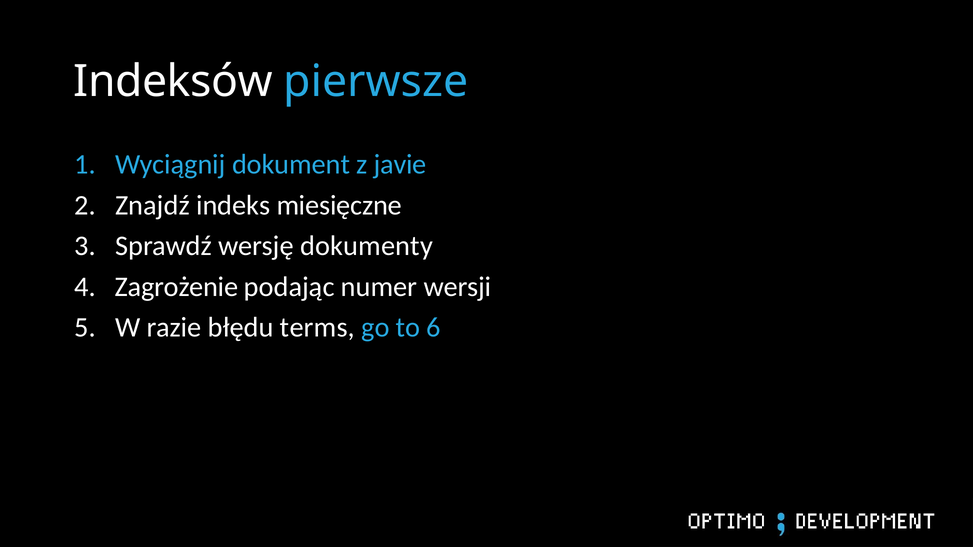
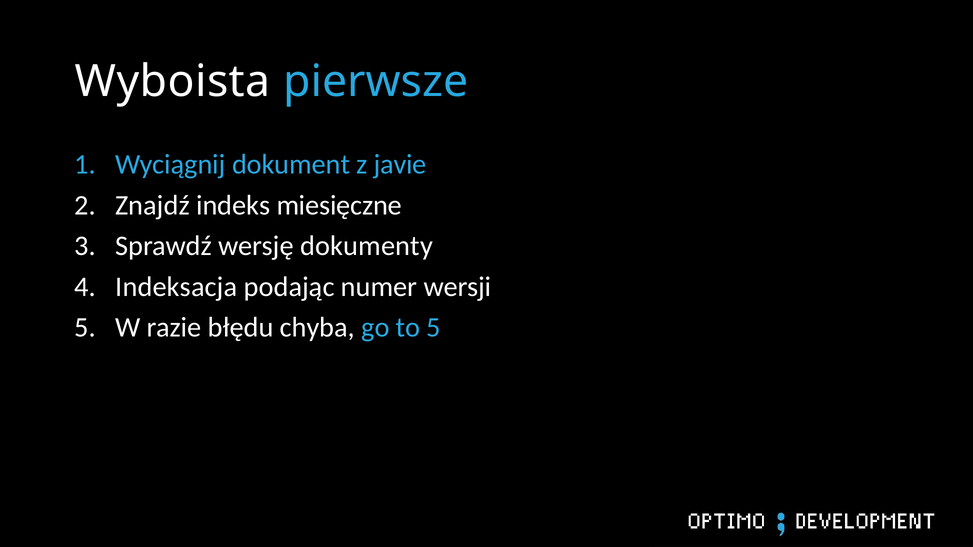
Indeksów: Indeksów -> Wyboista (173, 82)
Zagrożenie: Zagrożenie -> Indeksacja (176, 287)
terms: terms -> chyba (317, 328)
to 6: 6 -> 5 (434, 328)
